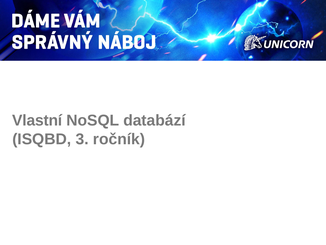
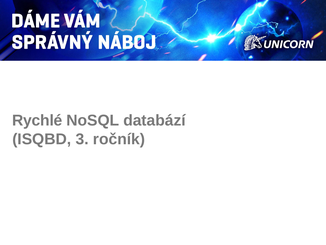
Vlastní: Vlastní -> Rychlé (37, 120)
